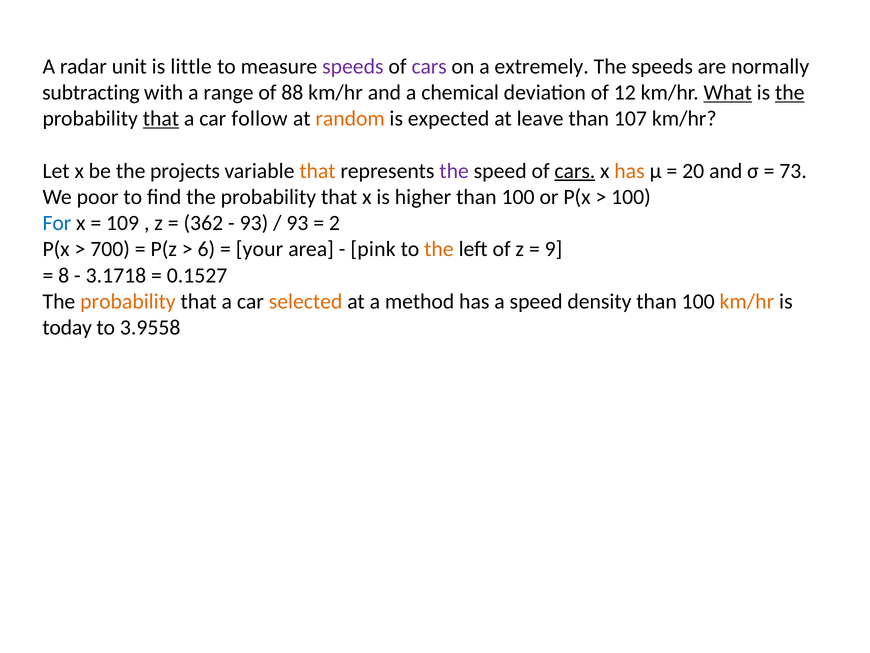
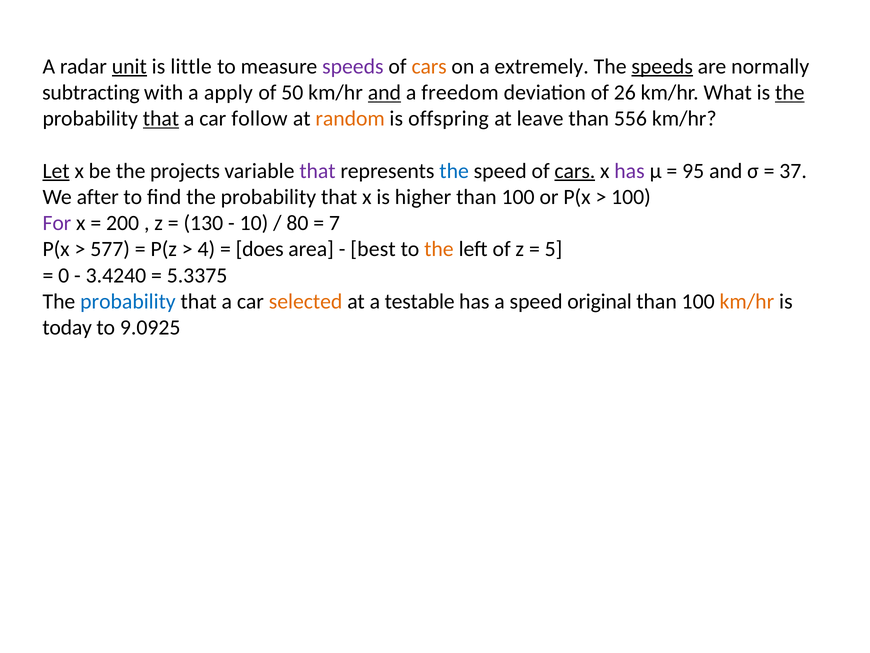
unit underline: none -> present (129, 66)
cars colour: purple -> orange (429, 66)
speeds underline: none -> present (662, 66)
range: range -> apply (228, 92)
88: 88 -> 50 (292, 92)
and underline: none -> present (384, 92)
chemical: chemical -> freedom (460, 92)
12: 12 -> 26 (625, 92)
What underline: present -> none (728, 92)
expected: expected -> offspring (449, 119)
107: 107 -> 556 (630, 119)
Let underline: none -> present (56, 171)
that colour: orange -> purple (318, 171)
the colour: purple -> blue (454, 171)
has colour: orange -> purple (629, 171)
20: 20 -> 95 (693, 171)
73: 73 -> 37 (793, 171)
poor: poor -> after (98, 197)
For colour: blue -> purple (57, 223)
109: 109 -> 200 (123, 223)
362: 362 -> 130 (203, 223)
93: 93 -> 10 (254, 223)
93: 93 -> 80 (297, 223)
2: 2 -> 7 (334, 223)
700: 700 -> 577 (110, 249)
6: 6 -> 4 (206, 249)
your: your -> does (260, 249)
pink: pink -> best (373, 249)
9: 9 -> 5 (553, 249)
8: 8 -> 0 (64, 275)
3.1718: 3.1718 -> 3.4240 (116, 275)
0.1527: 0.1527 -> 5.3375 (197, 275)
probability colour: orange -> blue (128, 301)
method: method -> testable (420, 301)
density: density -> original (600, 301)
3.9558: 3.9558 -> 9.0925 (150, 327)
